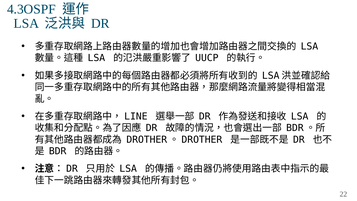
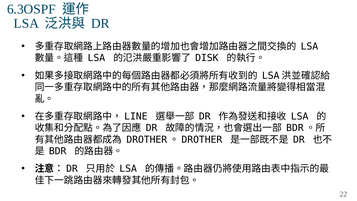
4.3OSPF: 4.3OSPF -> 6.3OSPF (31, 9)
UUCP: UUCP -> DISK (207, 58)
